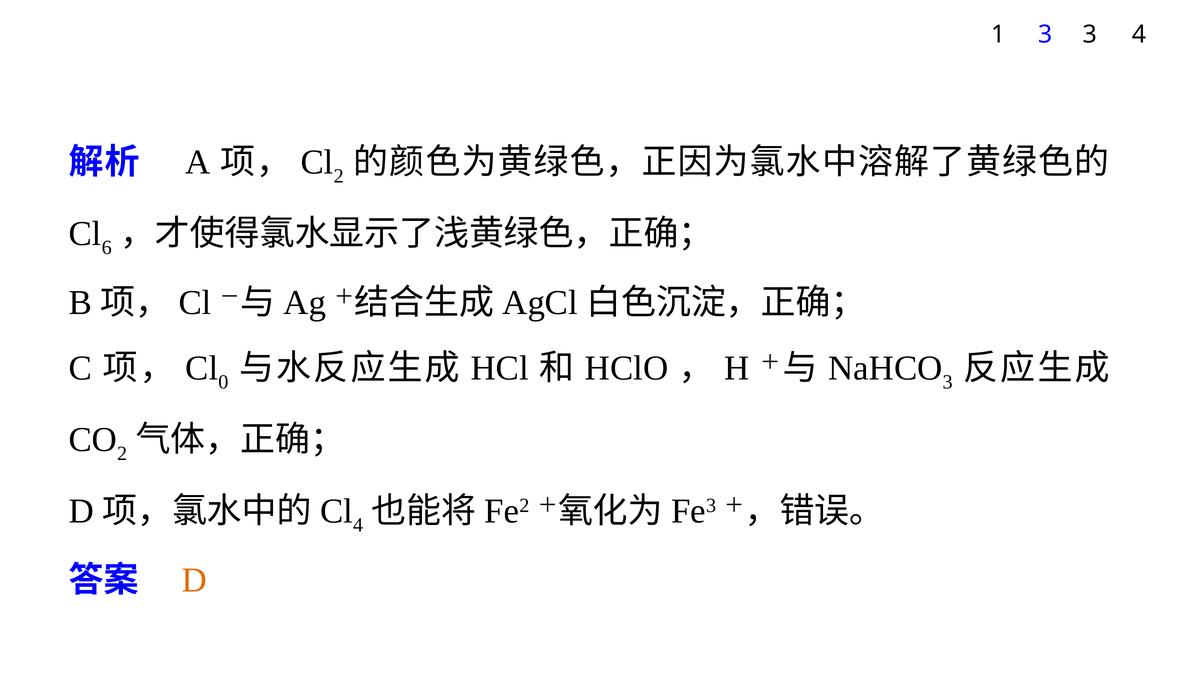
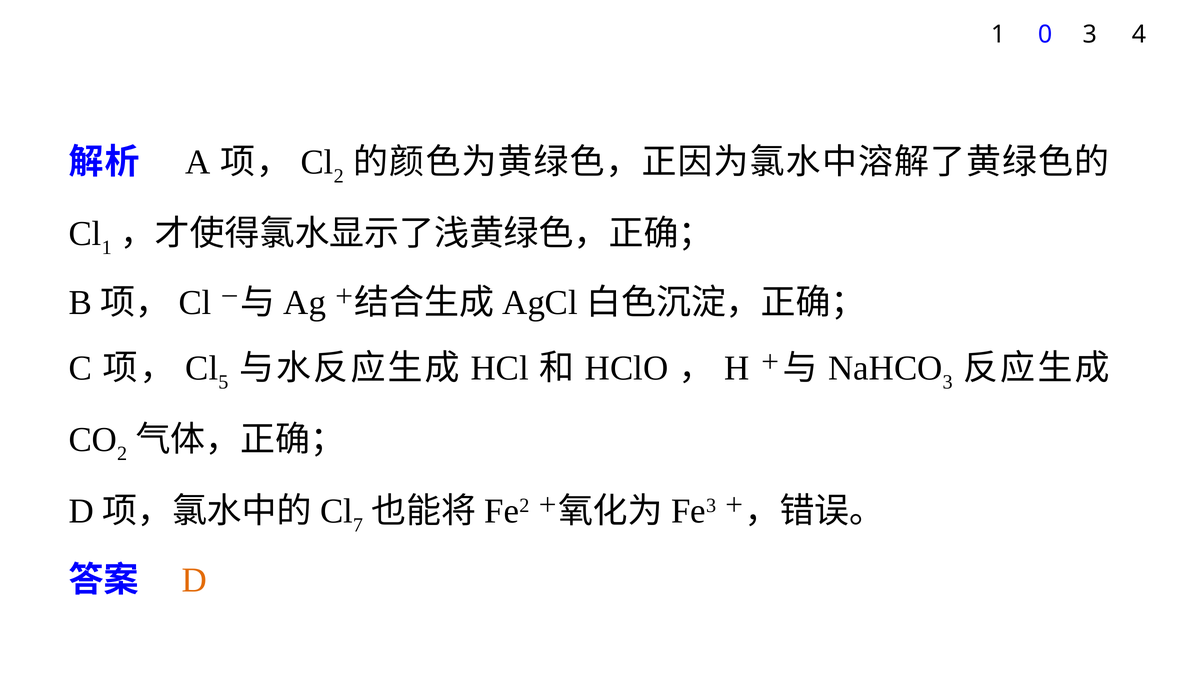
1 3: 3 -> 0 (1045, 34)
6: 6 -> 1 (107, 247)
0: 0 -> 5 (223, 382)
4: 4 -> 7 (358, 525)
